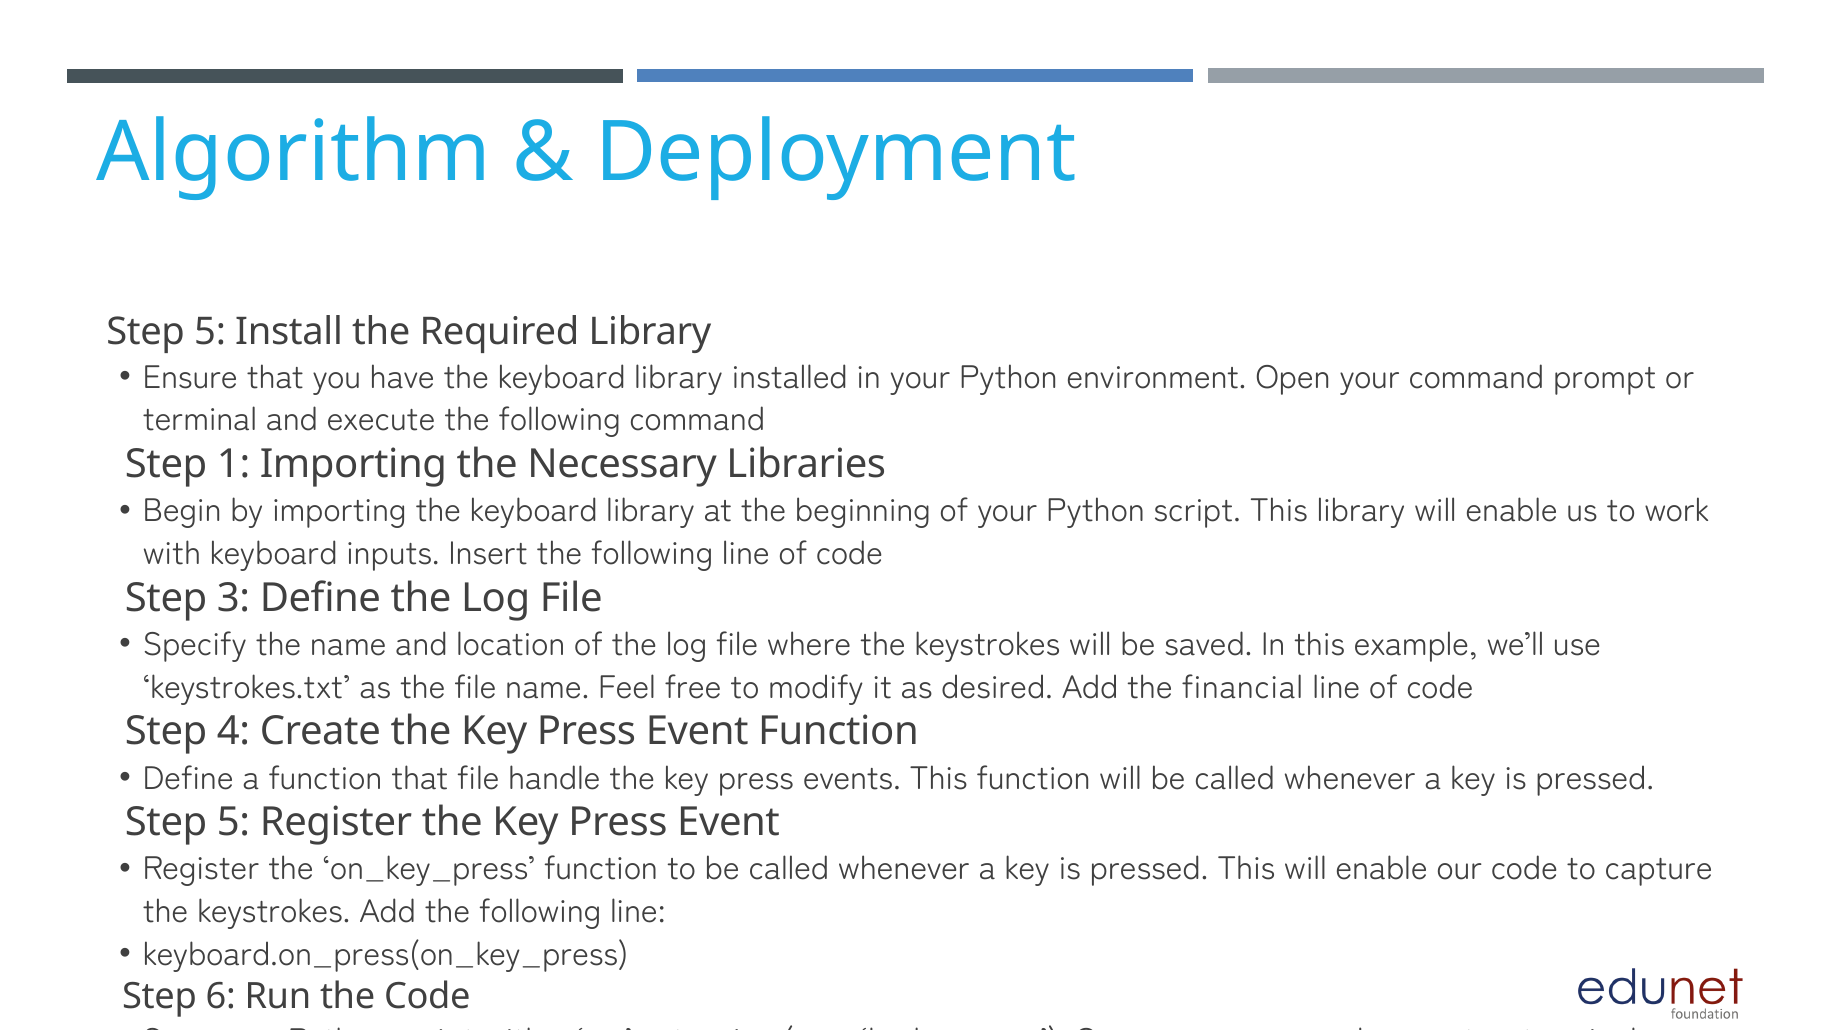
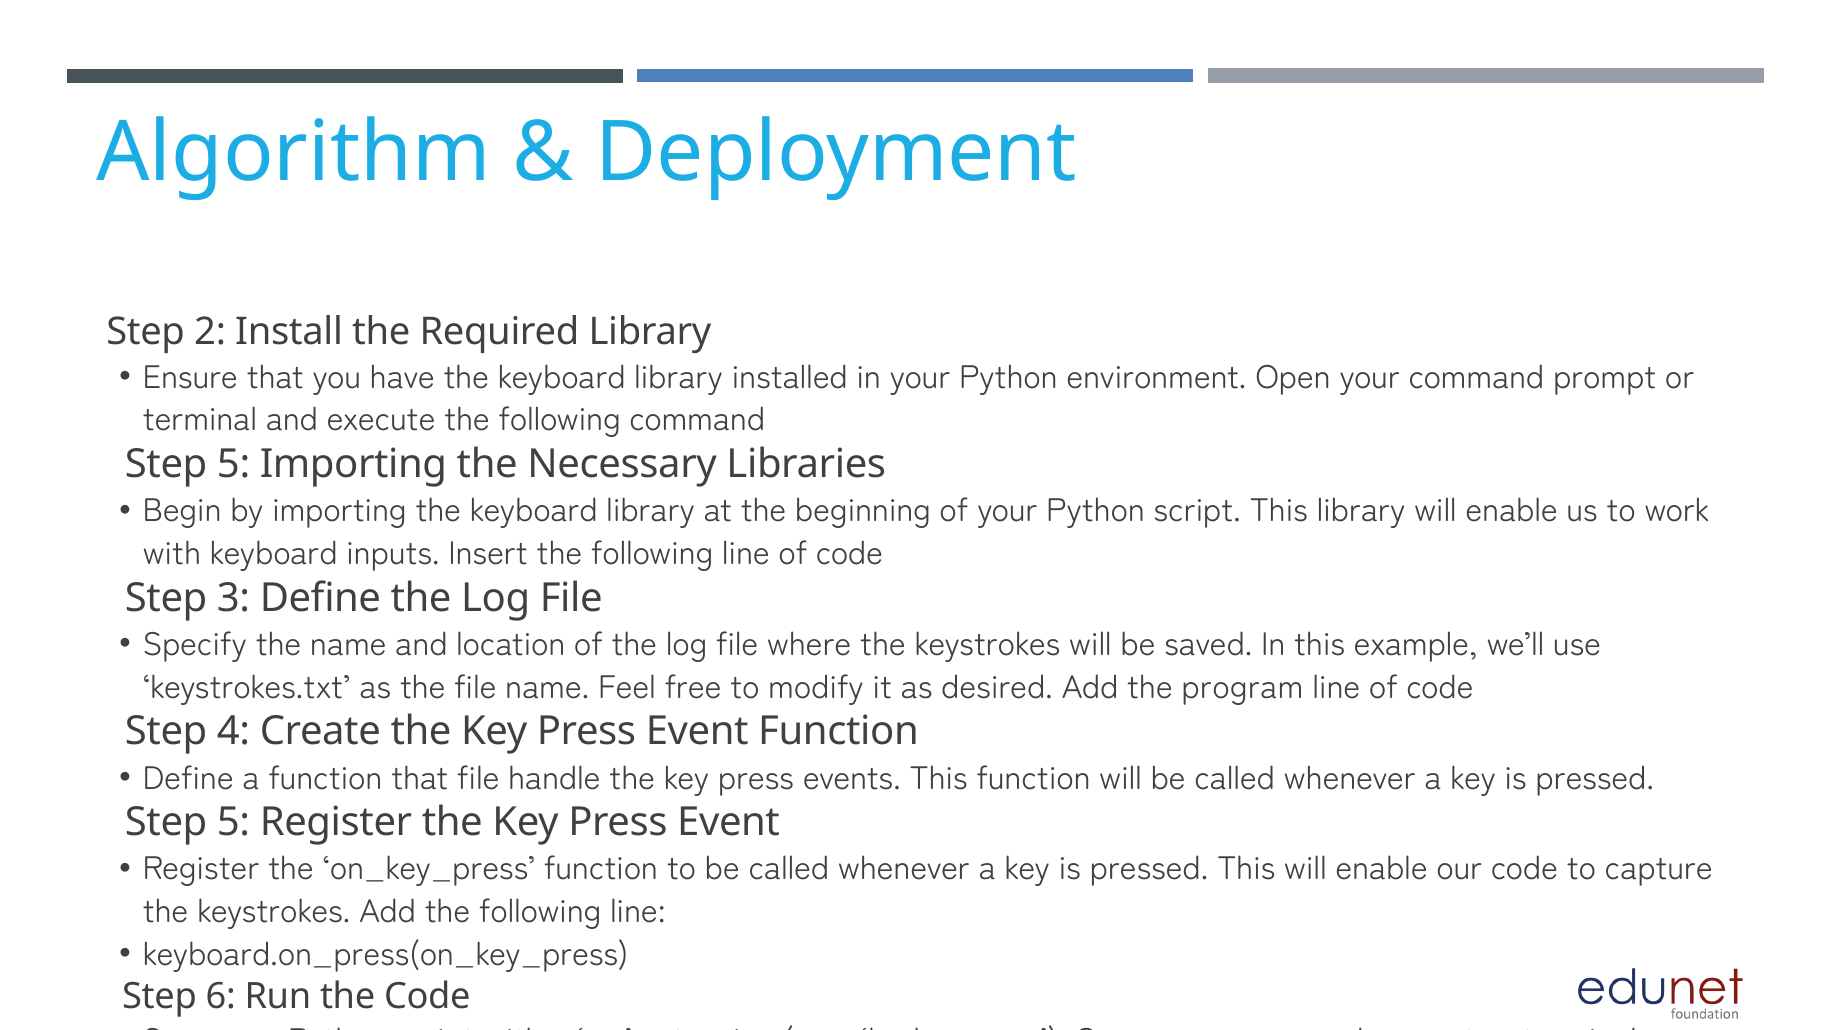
5: 5 -> 2 (210, 332)
1: 1 -> 5 (234, 464)
financial: financial -> program (1242, 687)
